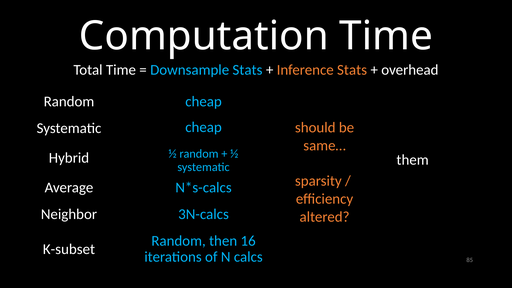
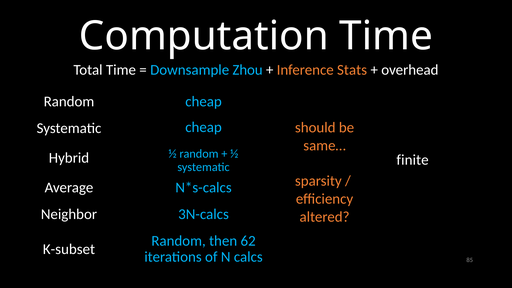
Downsample Stats: Stats -> Zhou (248, 70)
them: them -> finite (413, 160)
16: 16 -> 62 (248, 241)
